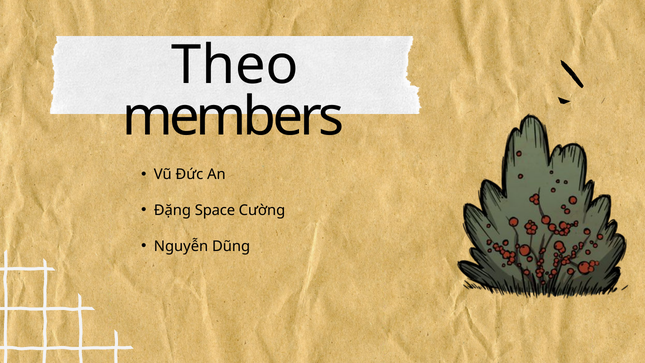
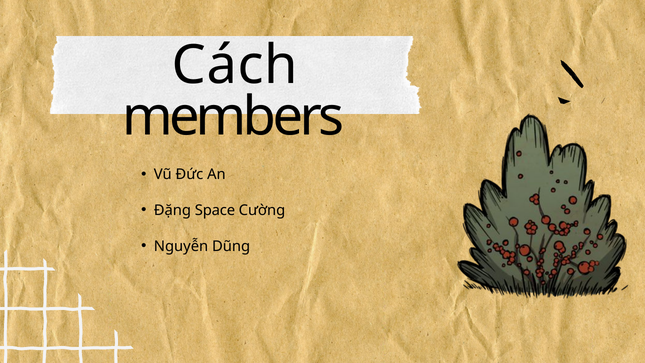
Theo: Theo -> Cách (235, 65)
